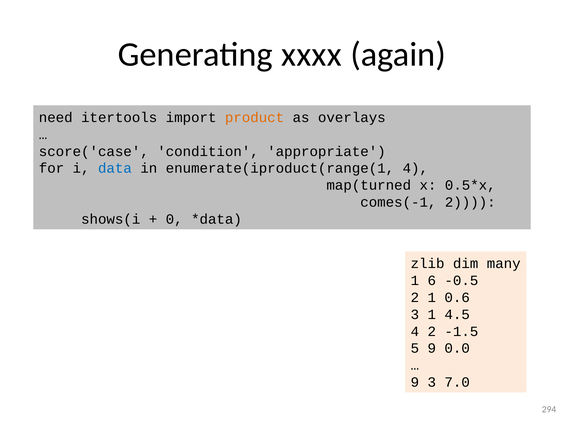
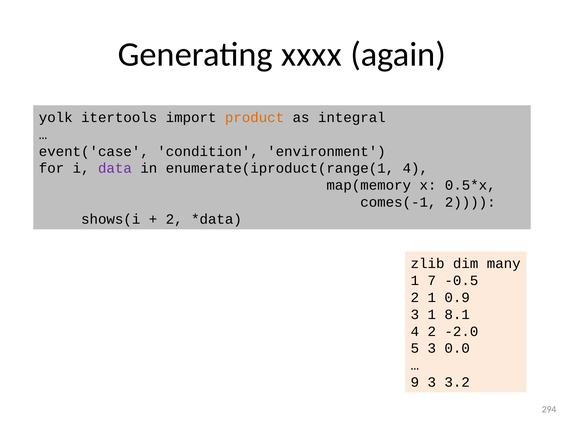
need: need -> yolk (56, 118)
overlays: overlays -> integral (352, 118)
score('case: score('case -> event('case (94, 151)
appropriate: appropriate -> environment (326, 151)
data colour: blue -> purple (115, 168)
map(turned: map(turned -> map(memory (369, 185)
0: 0 -> 2 (174, 219)
6: 6 -> 7 (432, 281)
0.6: 0.6 -> 0.9 (457, 298)
4.5: 4.5 -> 8.1 (457, 314)
-1.5: -1.5 -> -2.0 (461, 331)
5 9: 9 -> 3 (432, 348)
7.0: 7.0 -> 3.2 (457, 382)
